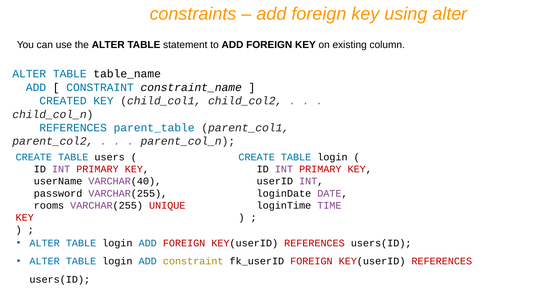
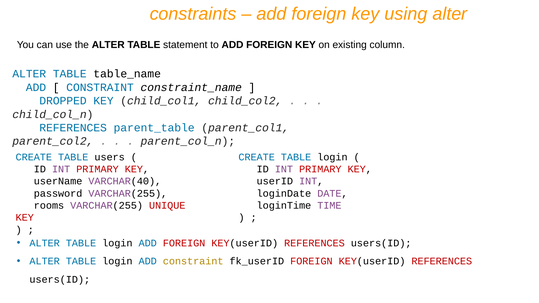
CREATED: CREATED -> DROPPED (63, 101)
